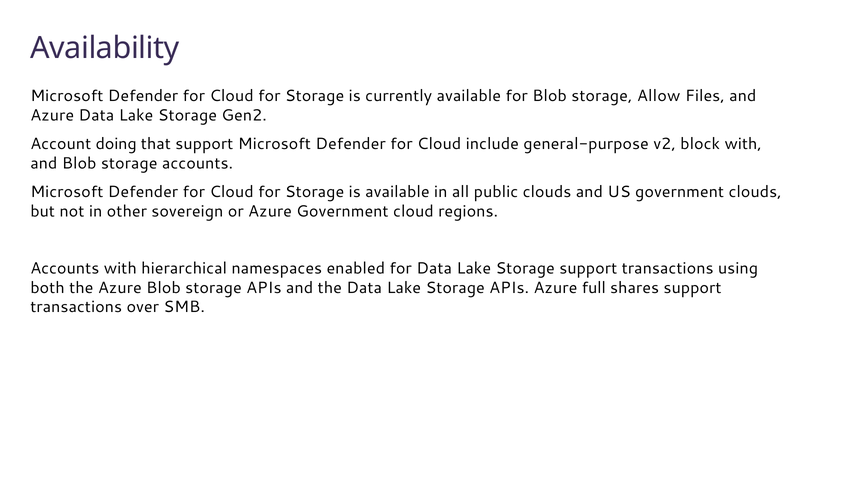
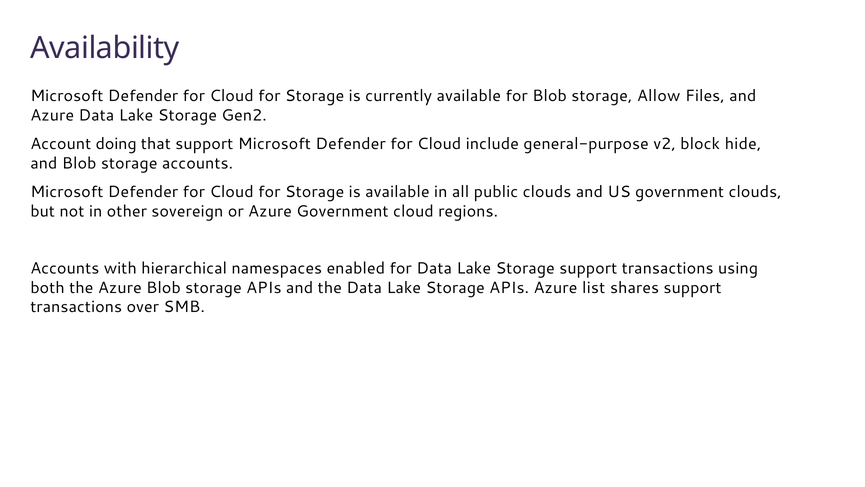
block with: with -> hide (743, 144)
full: full -> list (594, 287)
